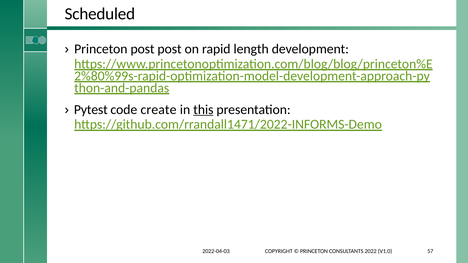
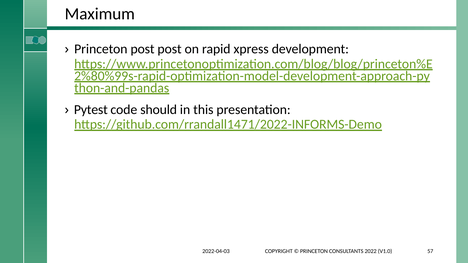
Scheduled: Scheduled -> Maximum (100, 14)
length: length -> xpress (251, 49)
create: create -> should (159, 110)
this underline: present -> none (203, 110)
